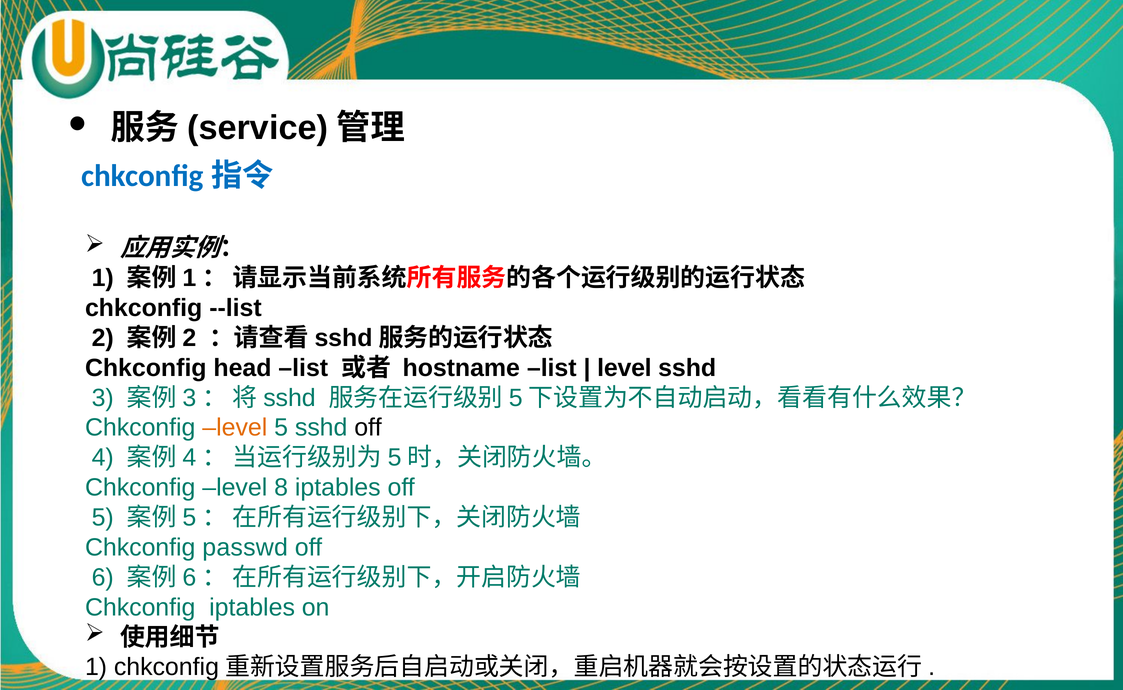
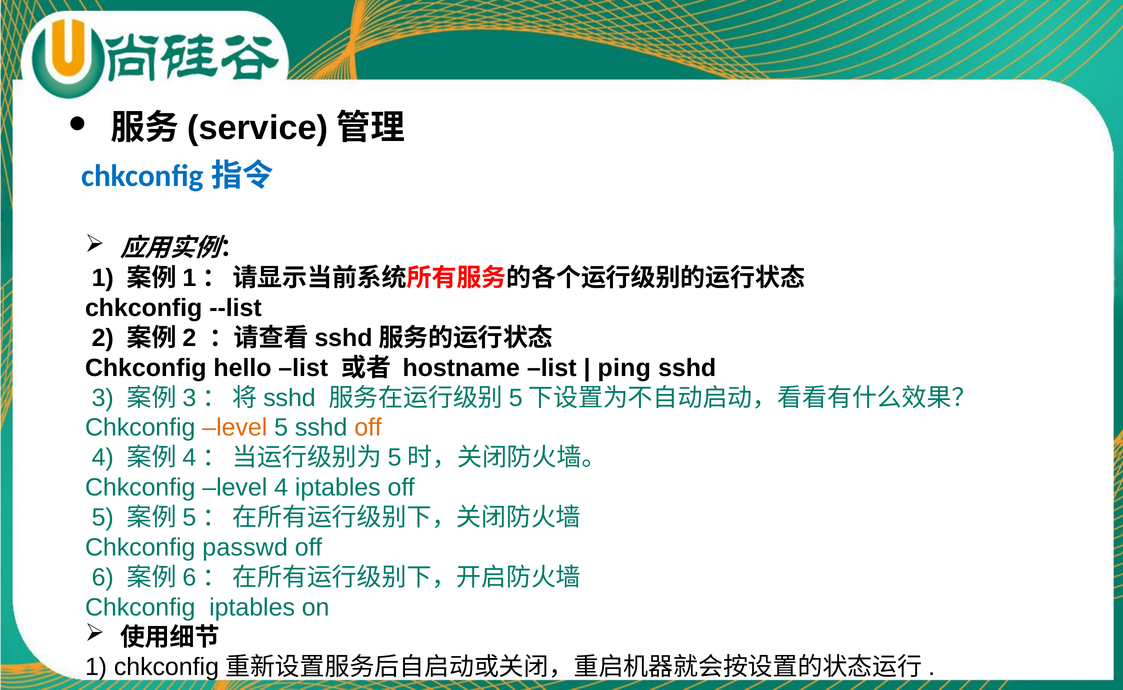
head: head -> hello (243, 368)
level: level -> ping (624, 368)
off colour: black -> orange (368, 428)
level 8: 8 -> 4 (281, 487)
